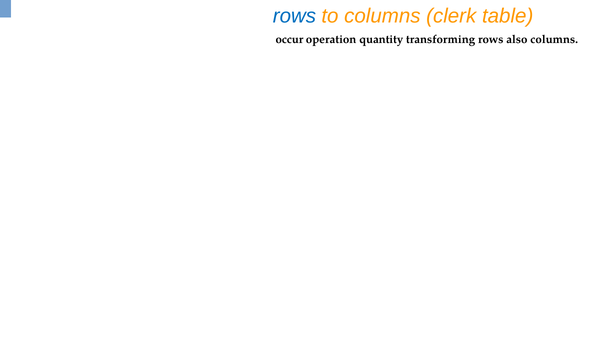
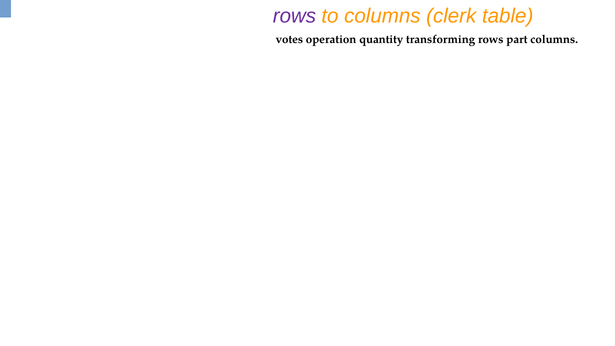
rows colour: blue -> purple (294, 16)
occur: occur -> votes (289, 39)
also: also -> part (517, 39)
